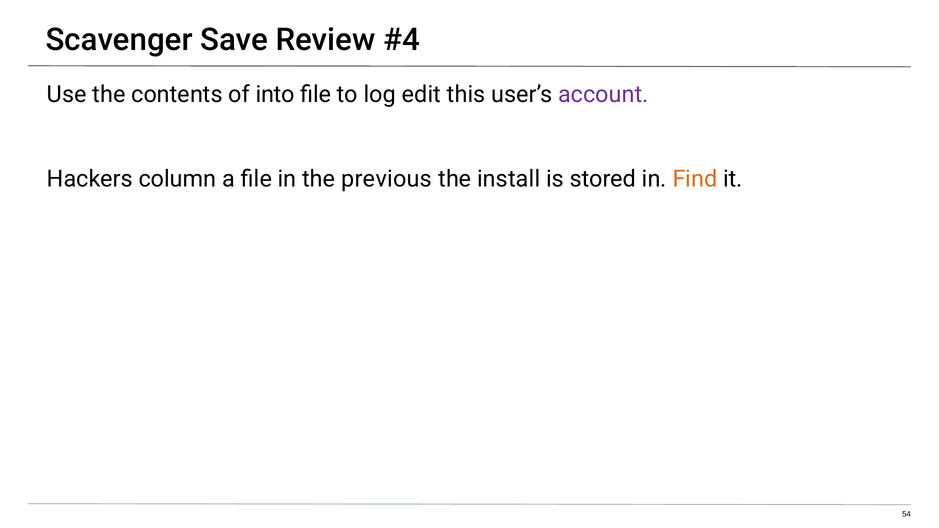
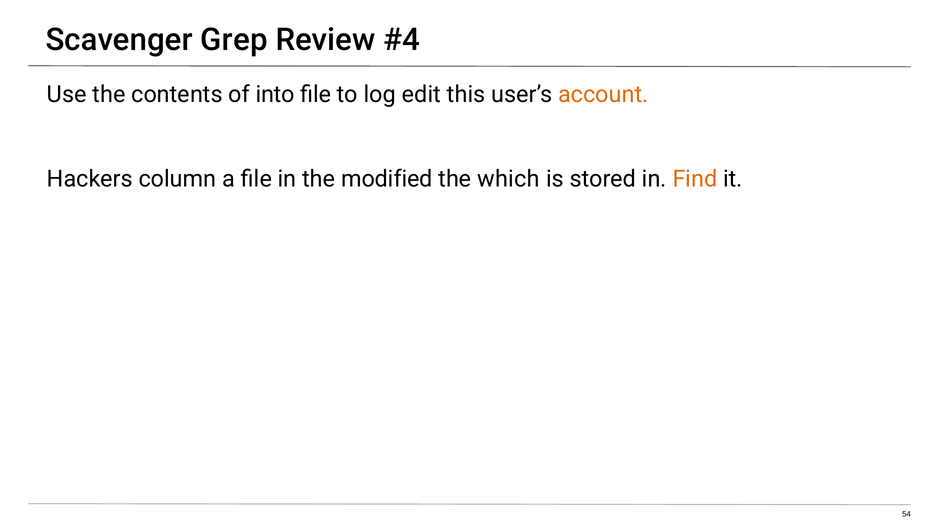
Save: Save -> Grep (234, 40)
account colour: purple -> orange (603, 95)
previous: previous -> modified (387, 179)
install: install -> which (509, 179)
